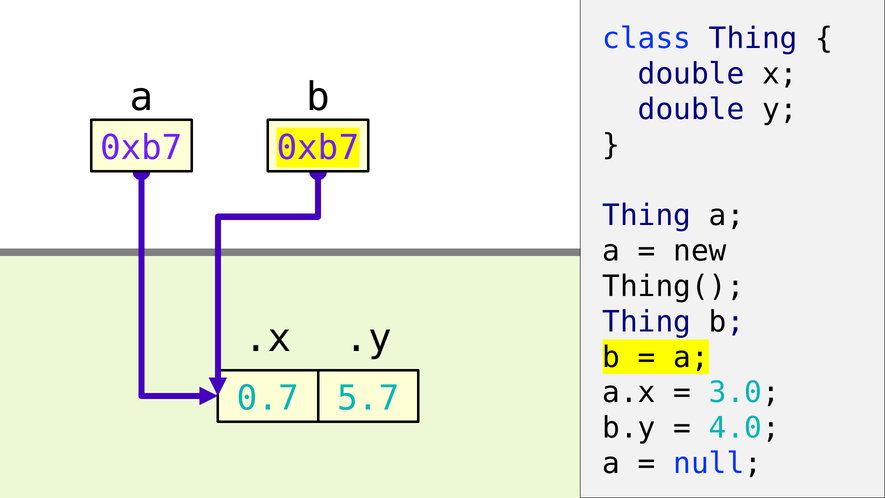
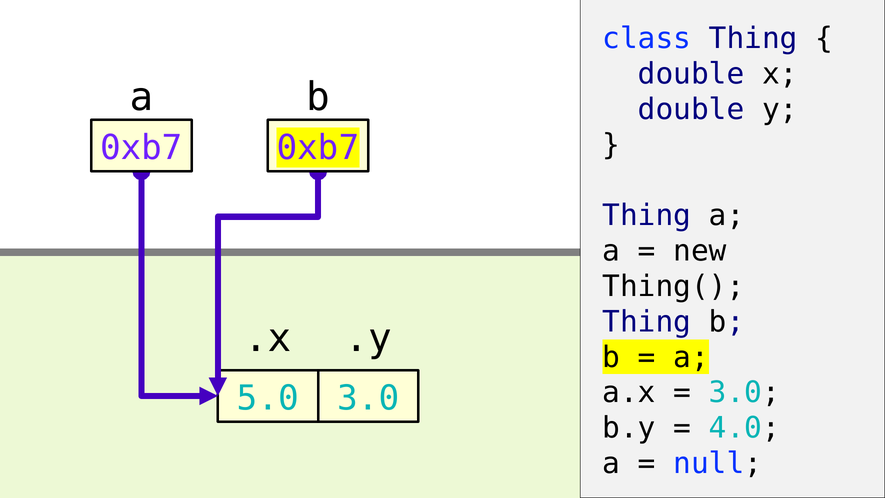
0.7: 0.7 -> 5.0 (268, 398)
5.7: 5.7 -> 3.0 (368, 398)
